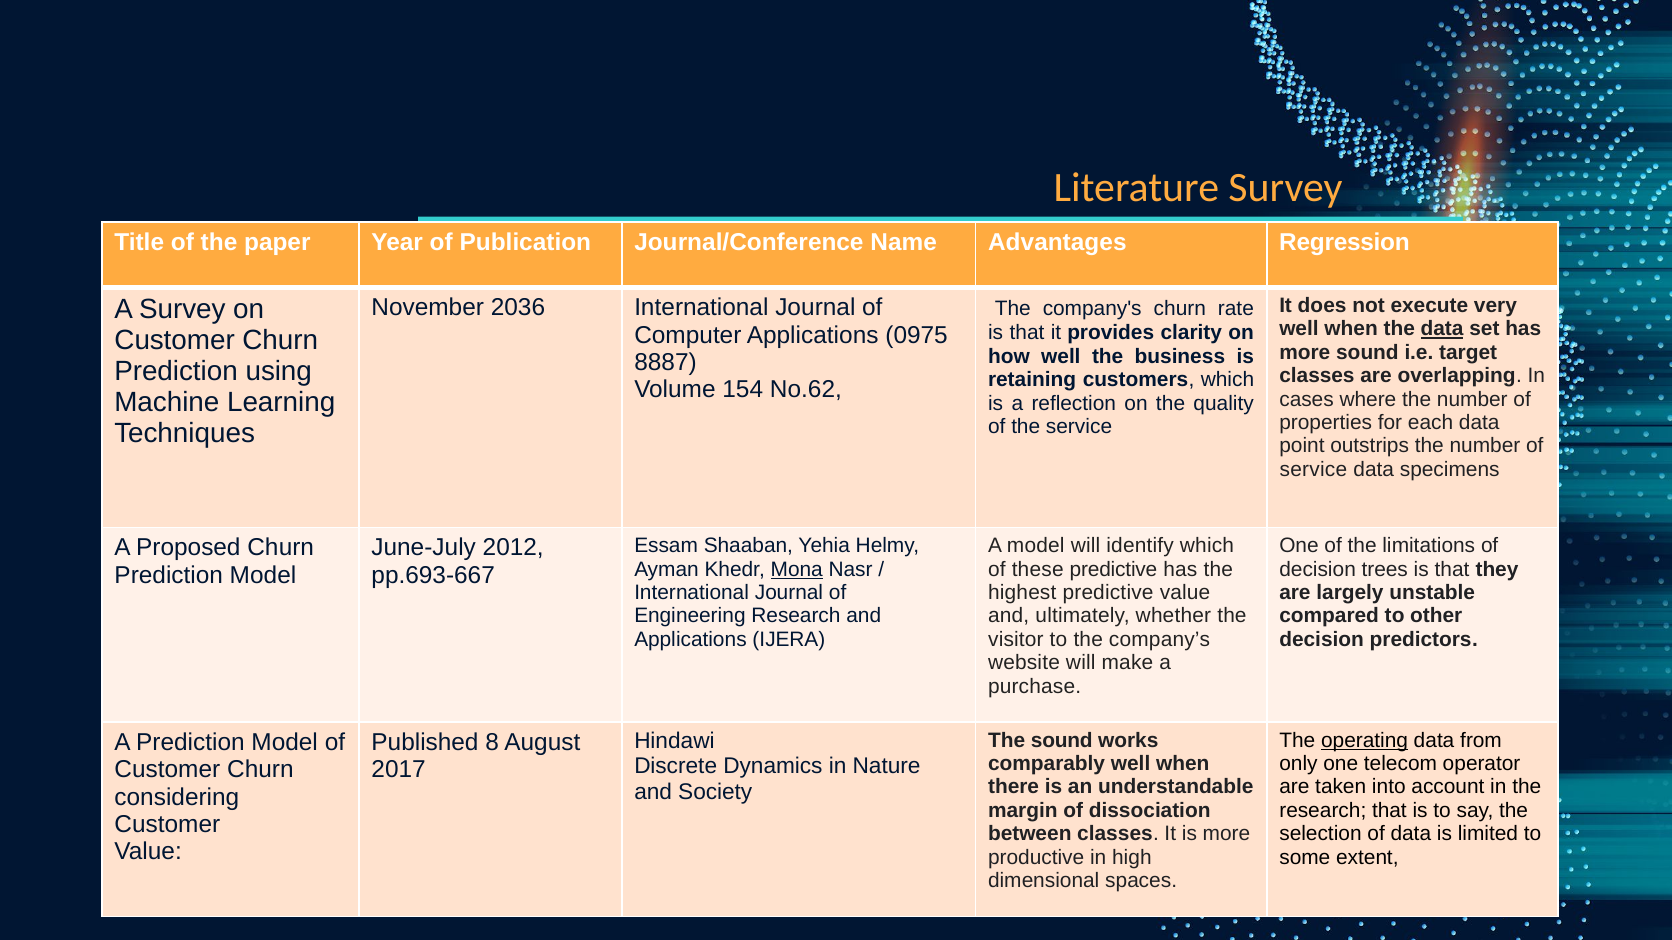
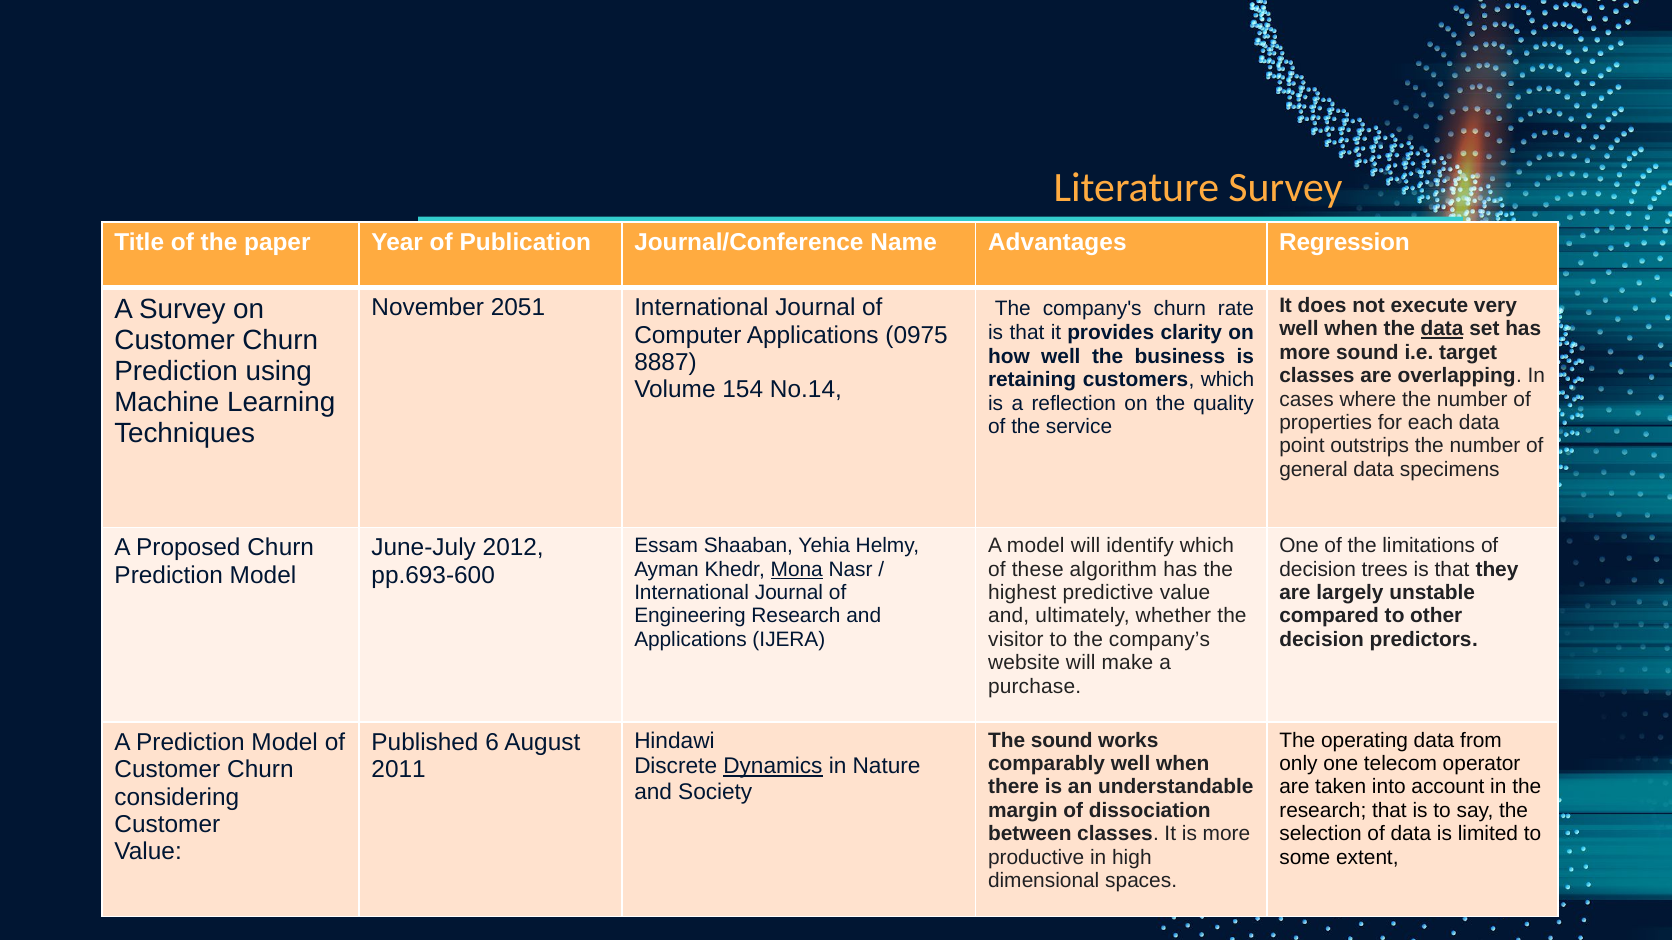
2036: 2036 -> 2051 (518, 308)
No.62: No.62 -> No.14 (806, 390)
service: service -> general (1314, 470)
these predictive: predictive -> algorithm (1113, 569)
pp.693-667: pp.693-667 -> pp.693-600 (433, 576)
operating underline: present -> none (1365, 741)
8: 8 -> 6 (492, 743)
Dynamics underline: none -> present (773, 767)
2017: 2017 -> 2011 (399, 770)
